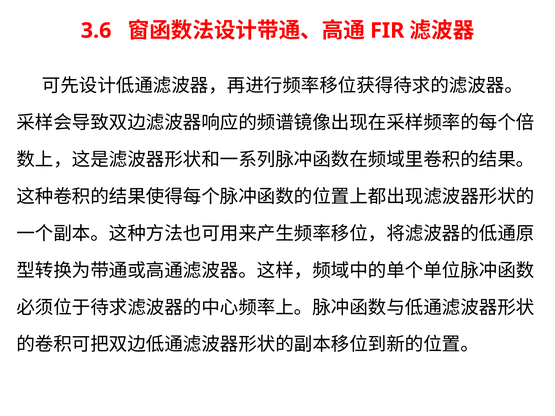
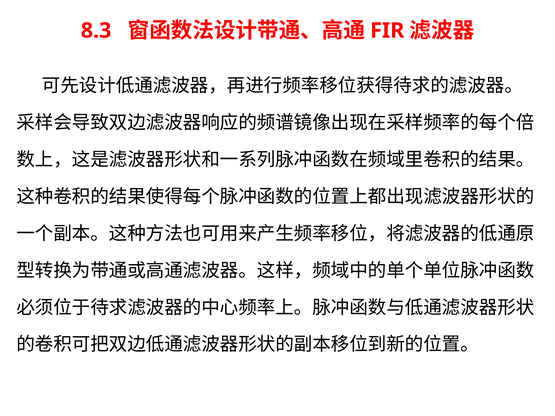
3.6: 3.6 -> 8.3 (96, 31)
